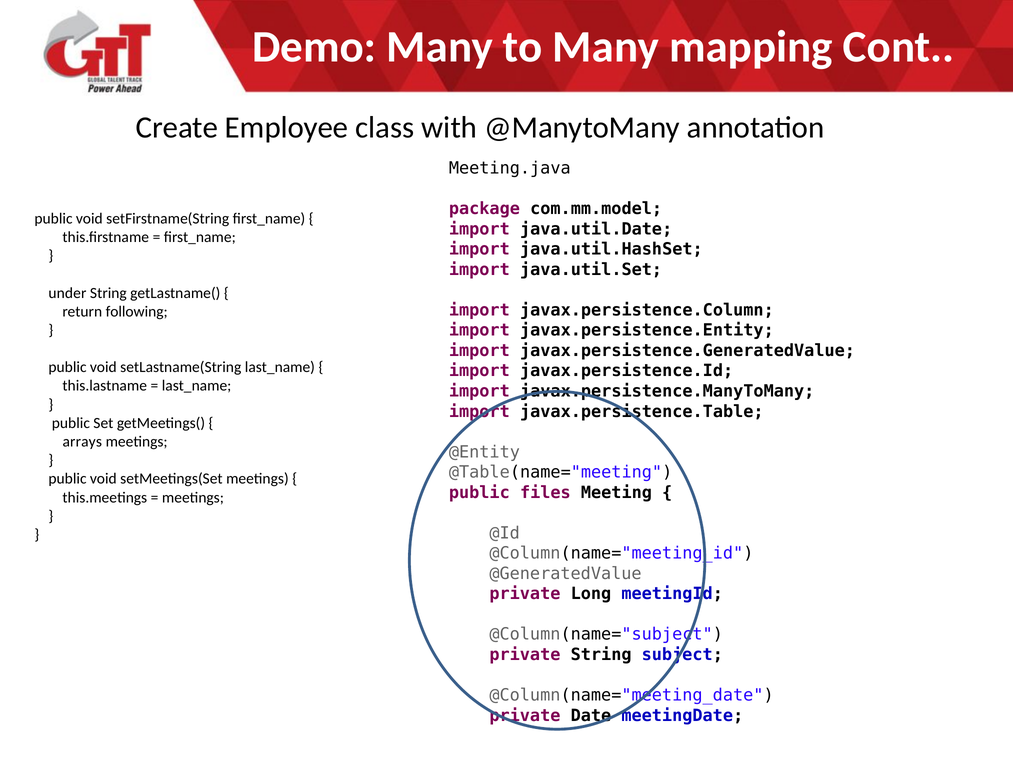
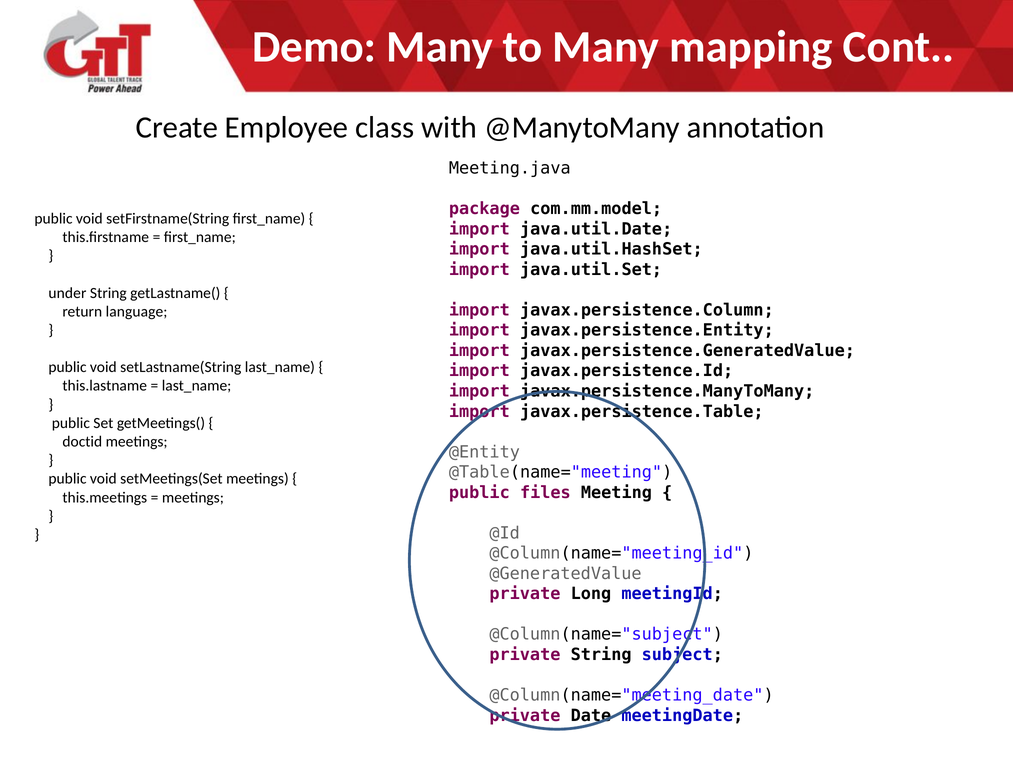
following: following -> language (137, 311)
arrays: arrays -> doctid (82, 441)
